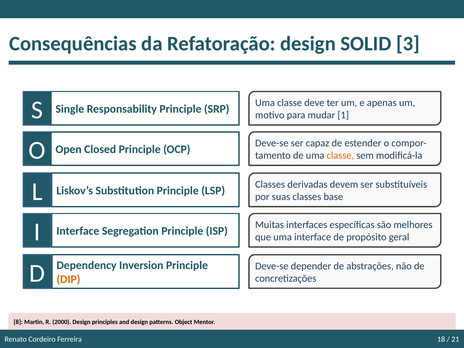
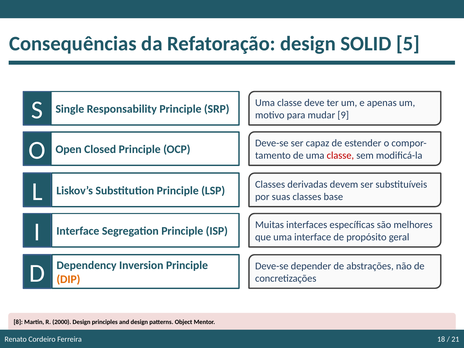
3: 3 -> 5 (408, 44)
1: 1 -> 9 (343, 115)
classe colour: orange -> red (340, 156)
